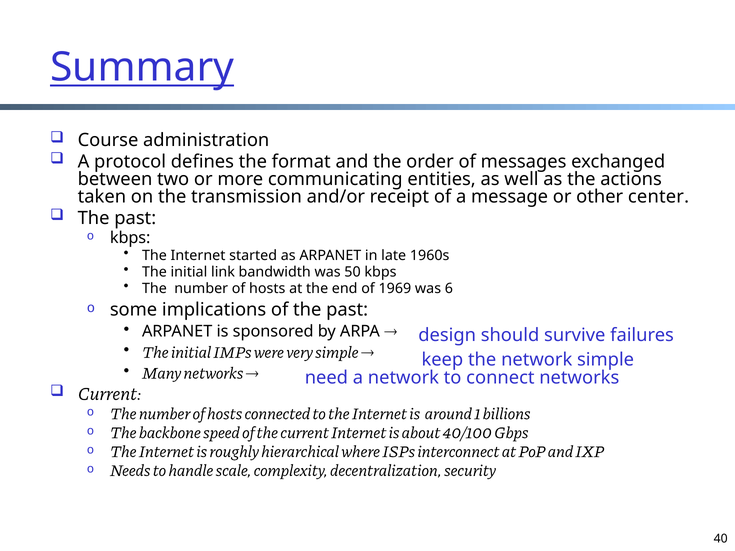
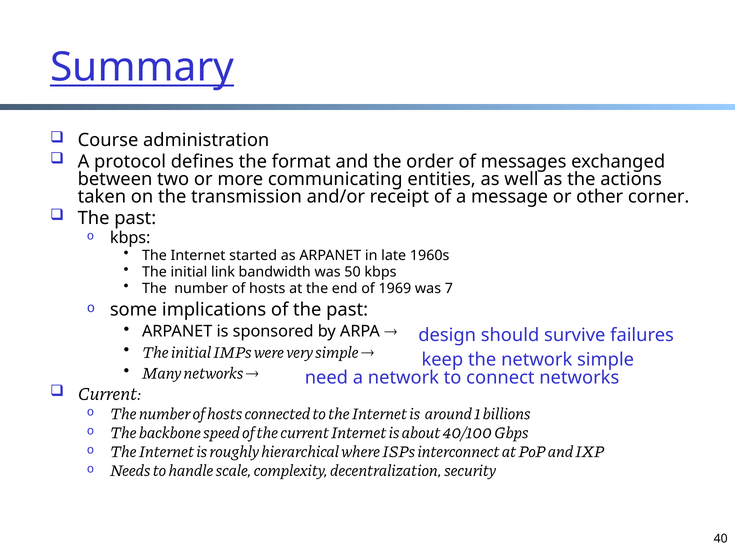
center: center -> corner (659, 197)
6: 6 -> 7 (449, 289)
